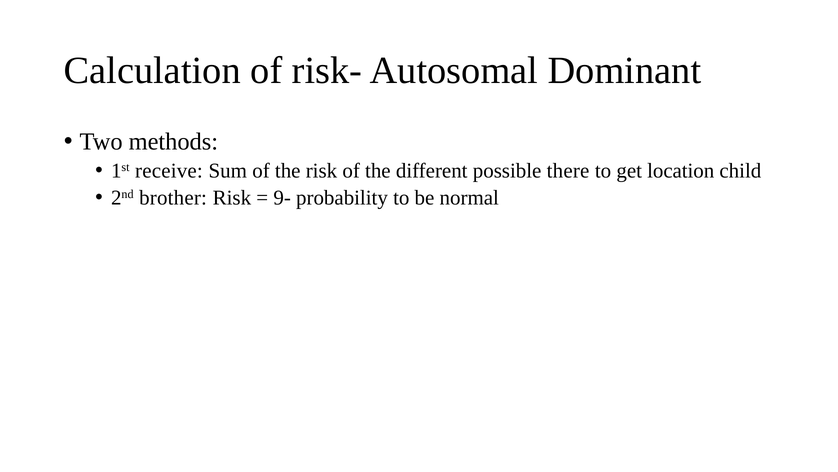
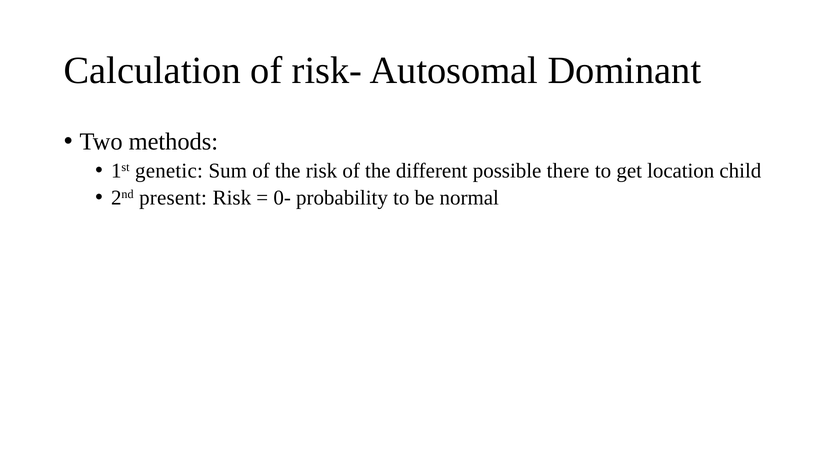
receive: receive -> genetic (169, 171)
brother: brother -> present (173, 197)
9-: 9- -> 0- (282, 197)
